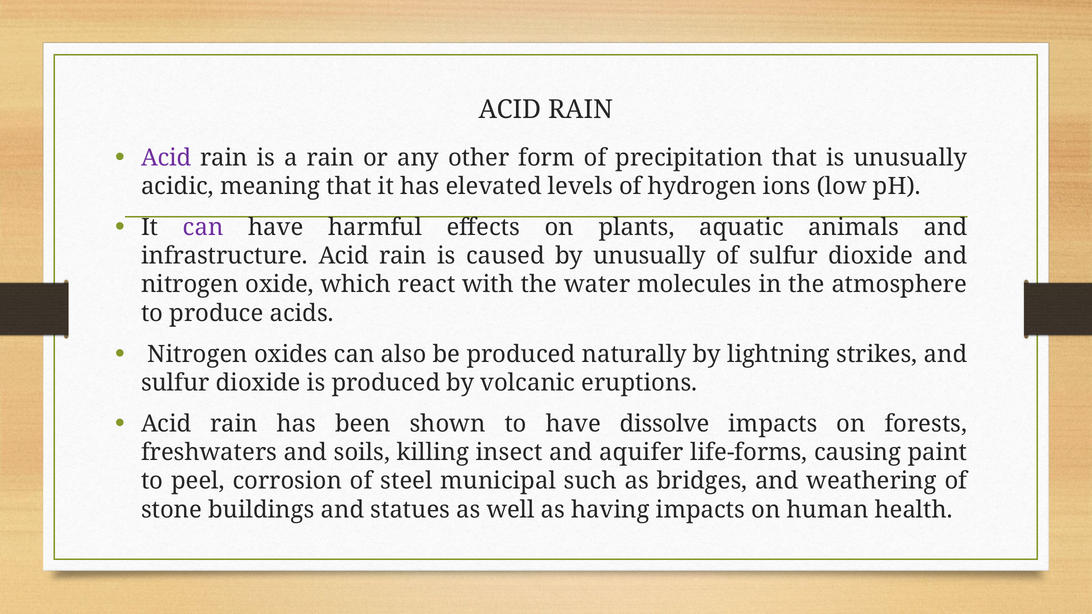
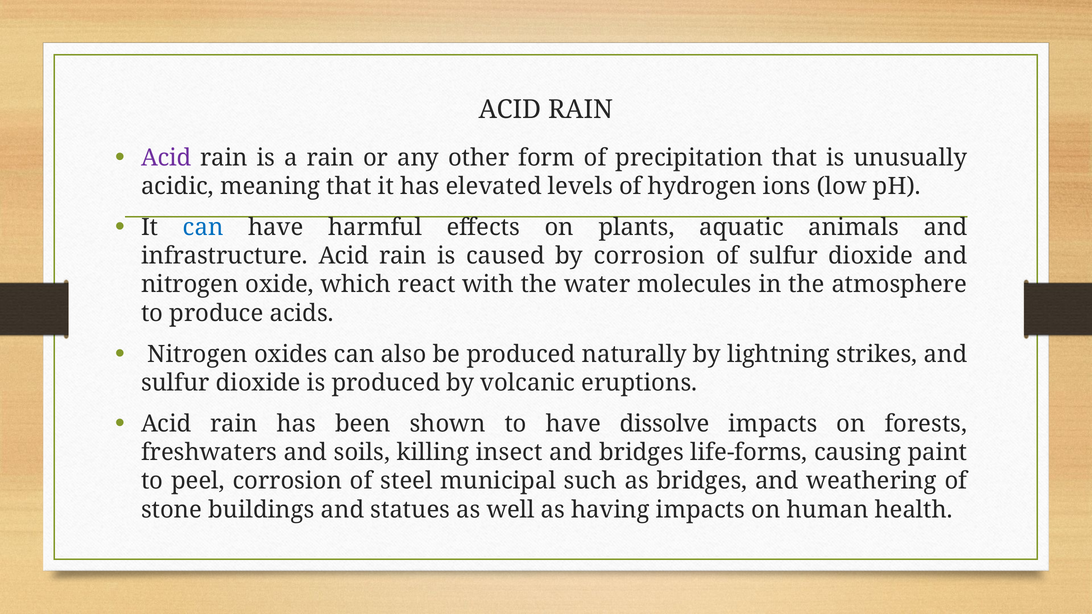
can colour: purple -> blue (203, 227)
by unusually: unusually -> corrosion (649, 256)
and aquifer: aquifer -> bridges (642, 453)
